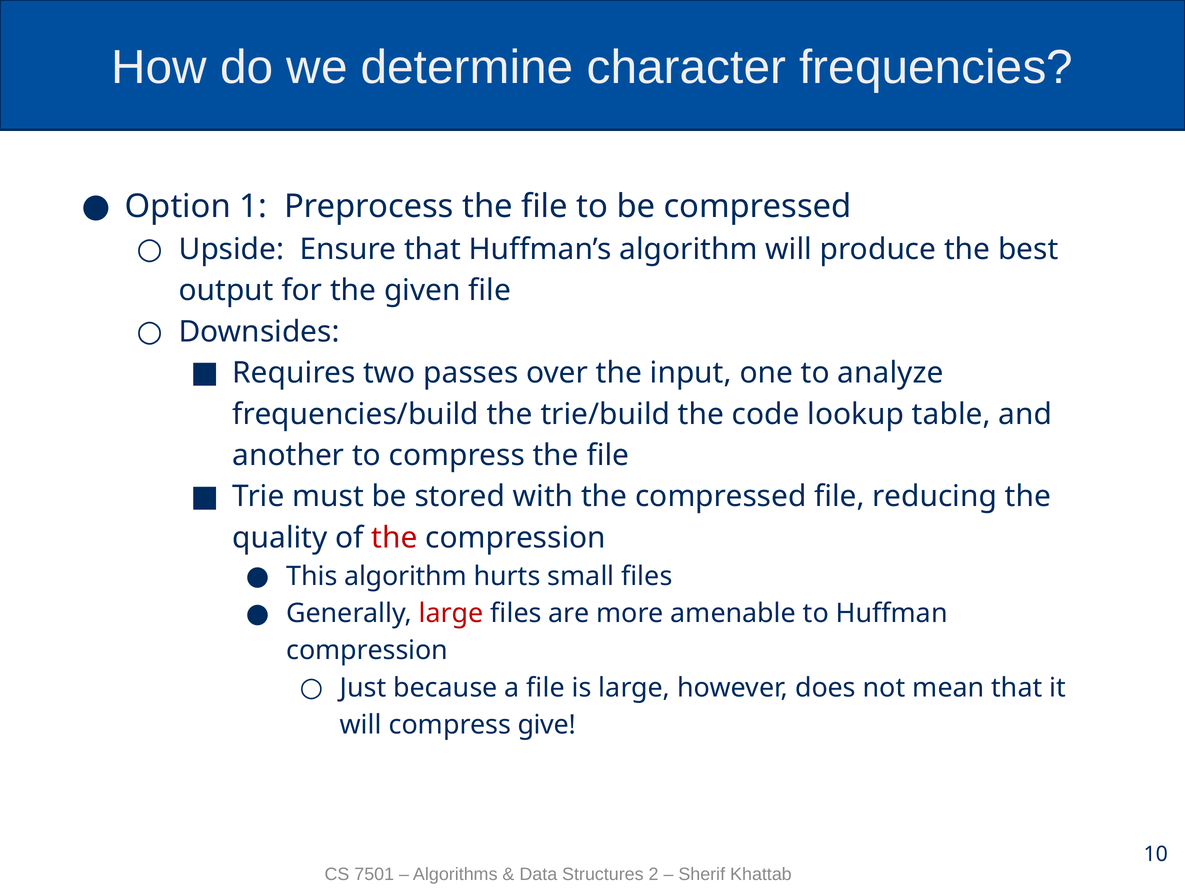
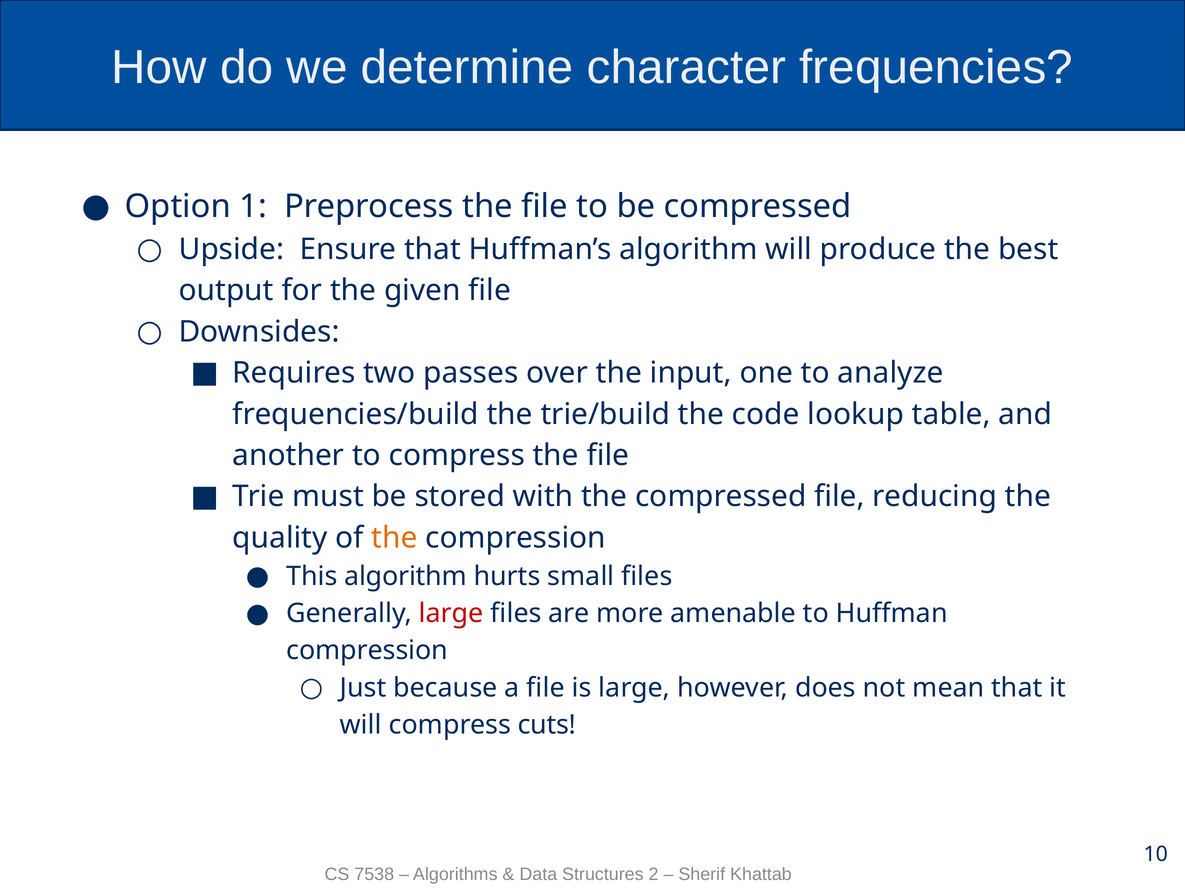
the colour: red -> orange (395, 538)
give: give -> cuts (547, 725)
7501: 7501 -> 7538 (374, 875)
